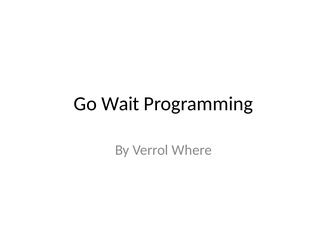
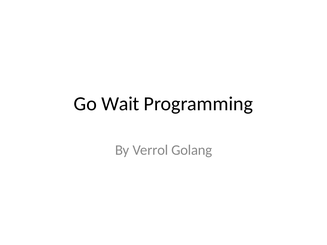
Where: Where -> Golang (192, 150)
